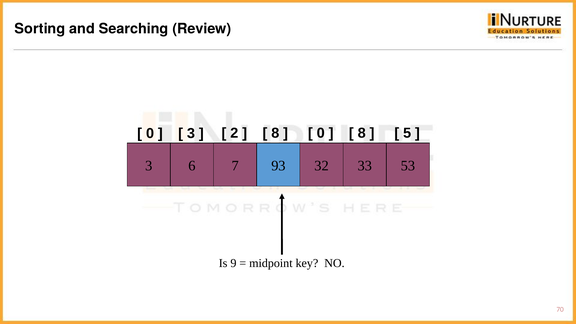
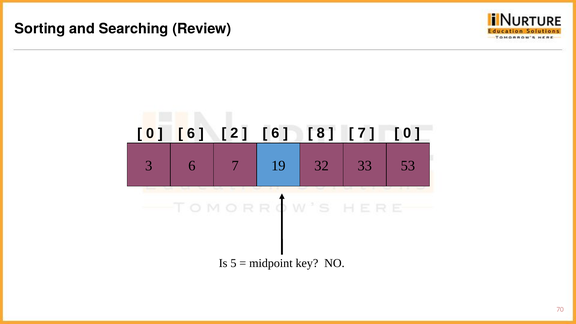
8: 8 -> 6 (275, 133)
0: 0 -> 8 (321, 133)
8: 8 -> 7 (362, 133)
5: 5 -> 0 (407, 133)
3: 3 -> 6 (191, 133)
93: 93 -> 19 (278, 166)
9: 9 -> 5 (233, 263)
